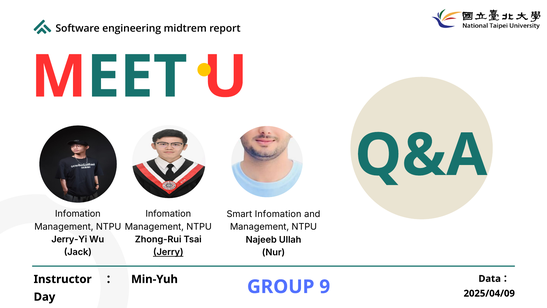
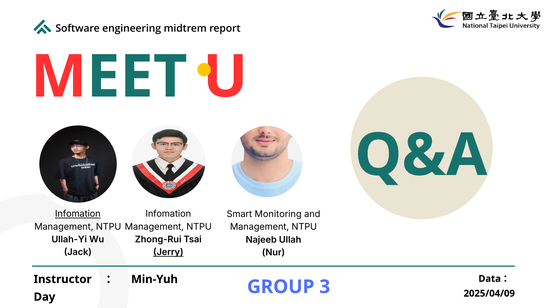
Infomation underline: none -> present (78, 214)
Smart Infomation: Infomation -> Monitoring (278, 214)
Jerry-Yi: Jerry-Yi -> Ullah-Yi (69, 239)
9: 9 -> 3 (325, 286)
